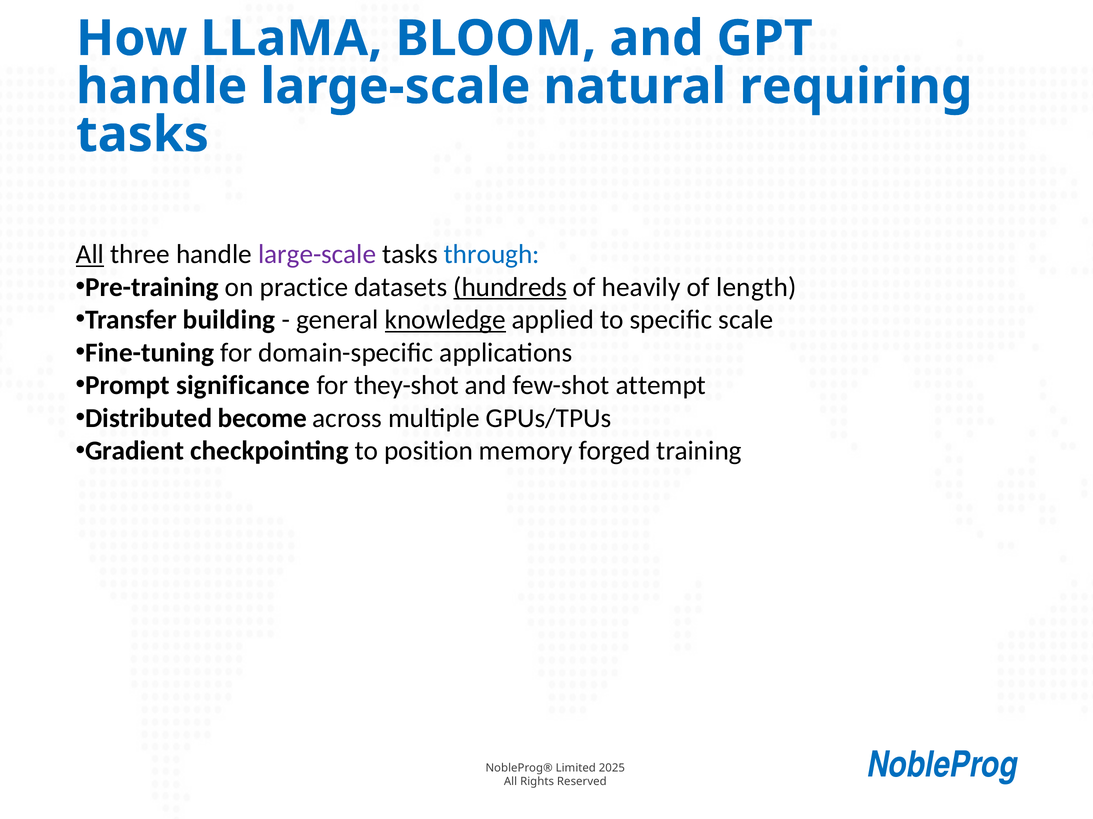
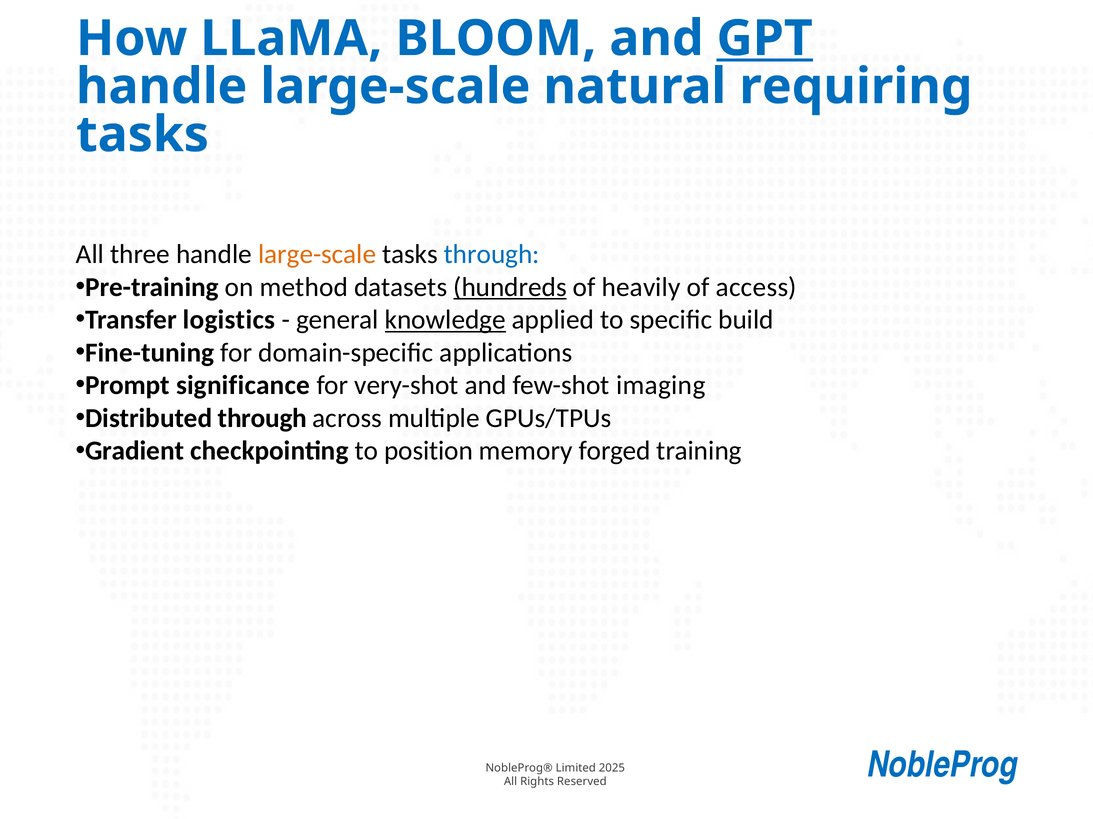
GPT underline: none -> present (765, 39)
All underline: present -> none (90, 255)
large-scale colour: purple -> orange (317, 255)
practice: practice -> method (304, 287)
length: length -> access (756, 287)
building: building -> logistics (229, 320)
scale: scale -> build (746, 320)
they-shot: they-shot -> very-shot (407, 386)
attempt: attempt -> imaging (661, 386)
Distributed become: become -> through (262, 419)
